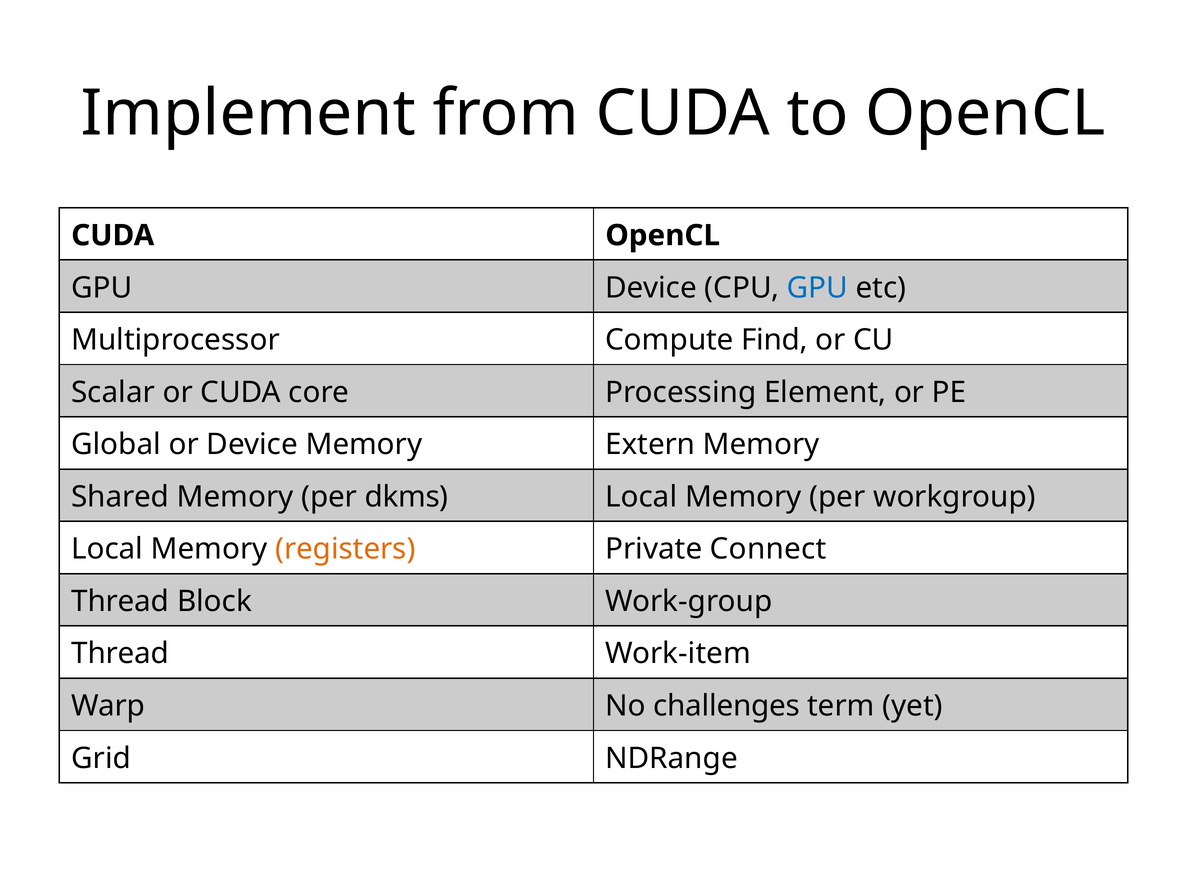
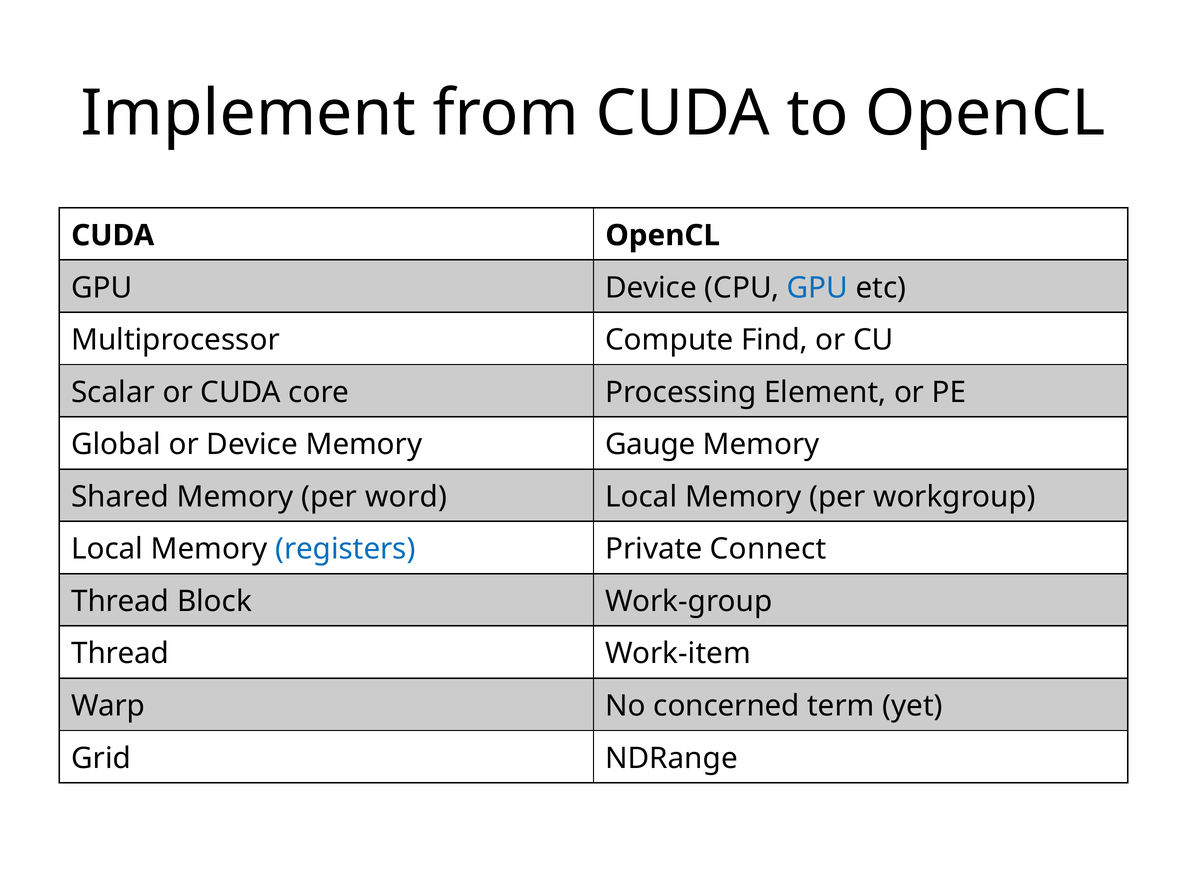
Extern: Extern -> Gauge (650, 445)
dkms: dkms -> word (406, 497)
registers colour: orange -> blue (345, 549)
challenges: challenges -> concerned (727, 706)
